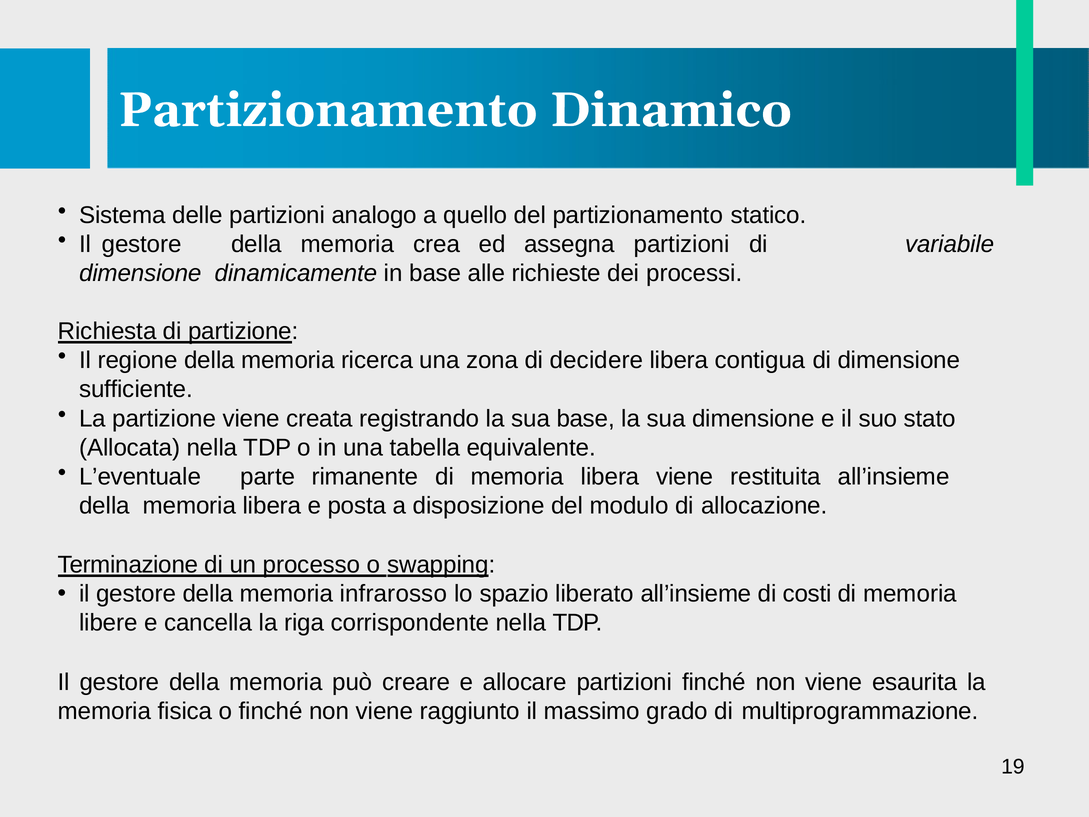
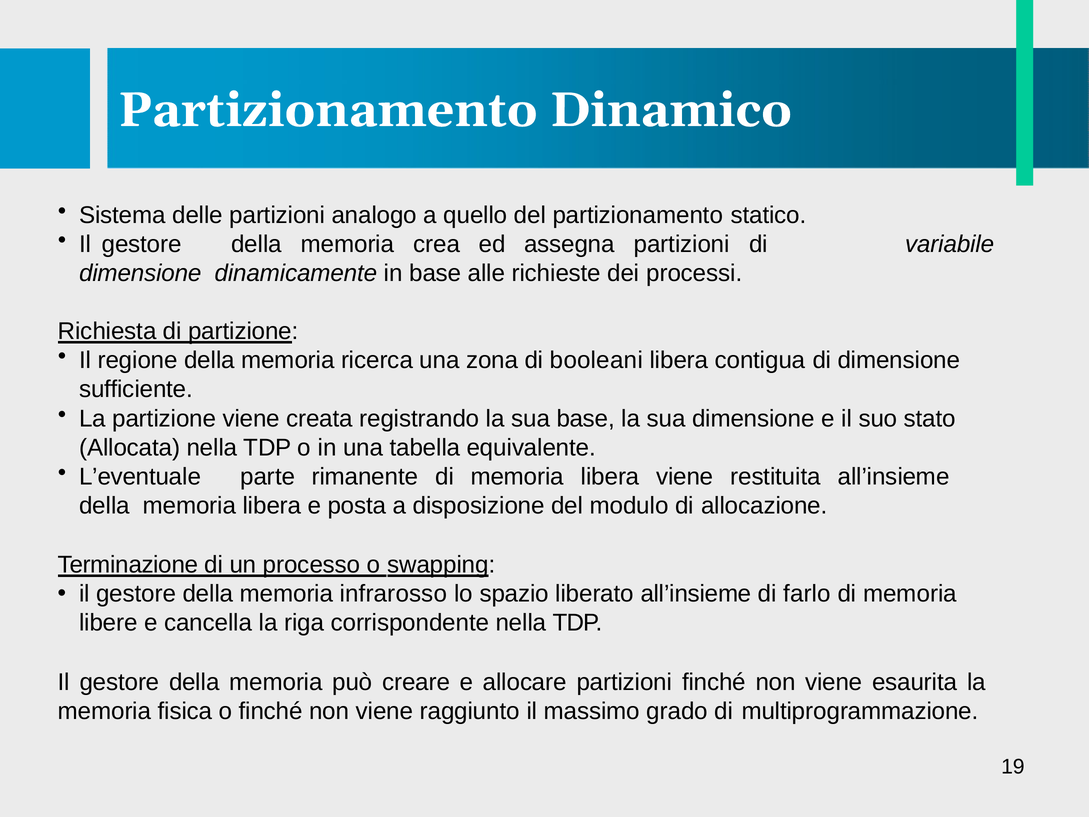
decidere: decidere -> booleani (596, 360)
costi: costi -> farlo (807, 594)
